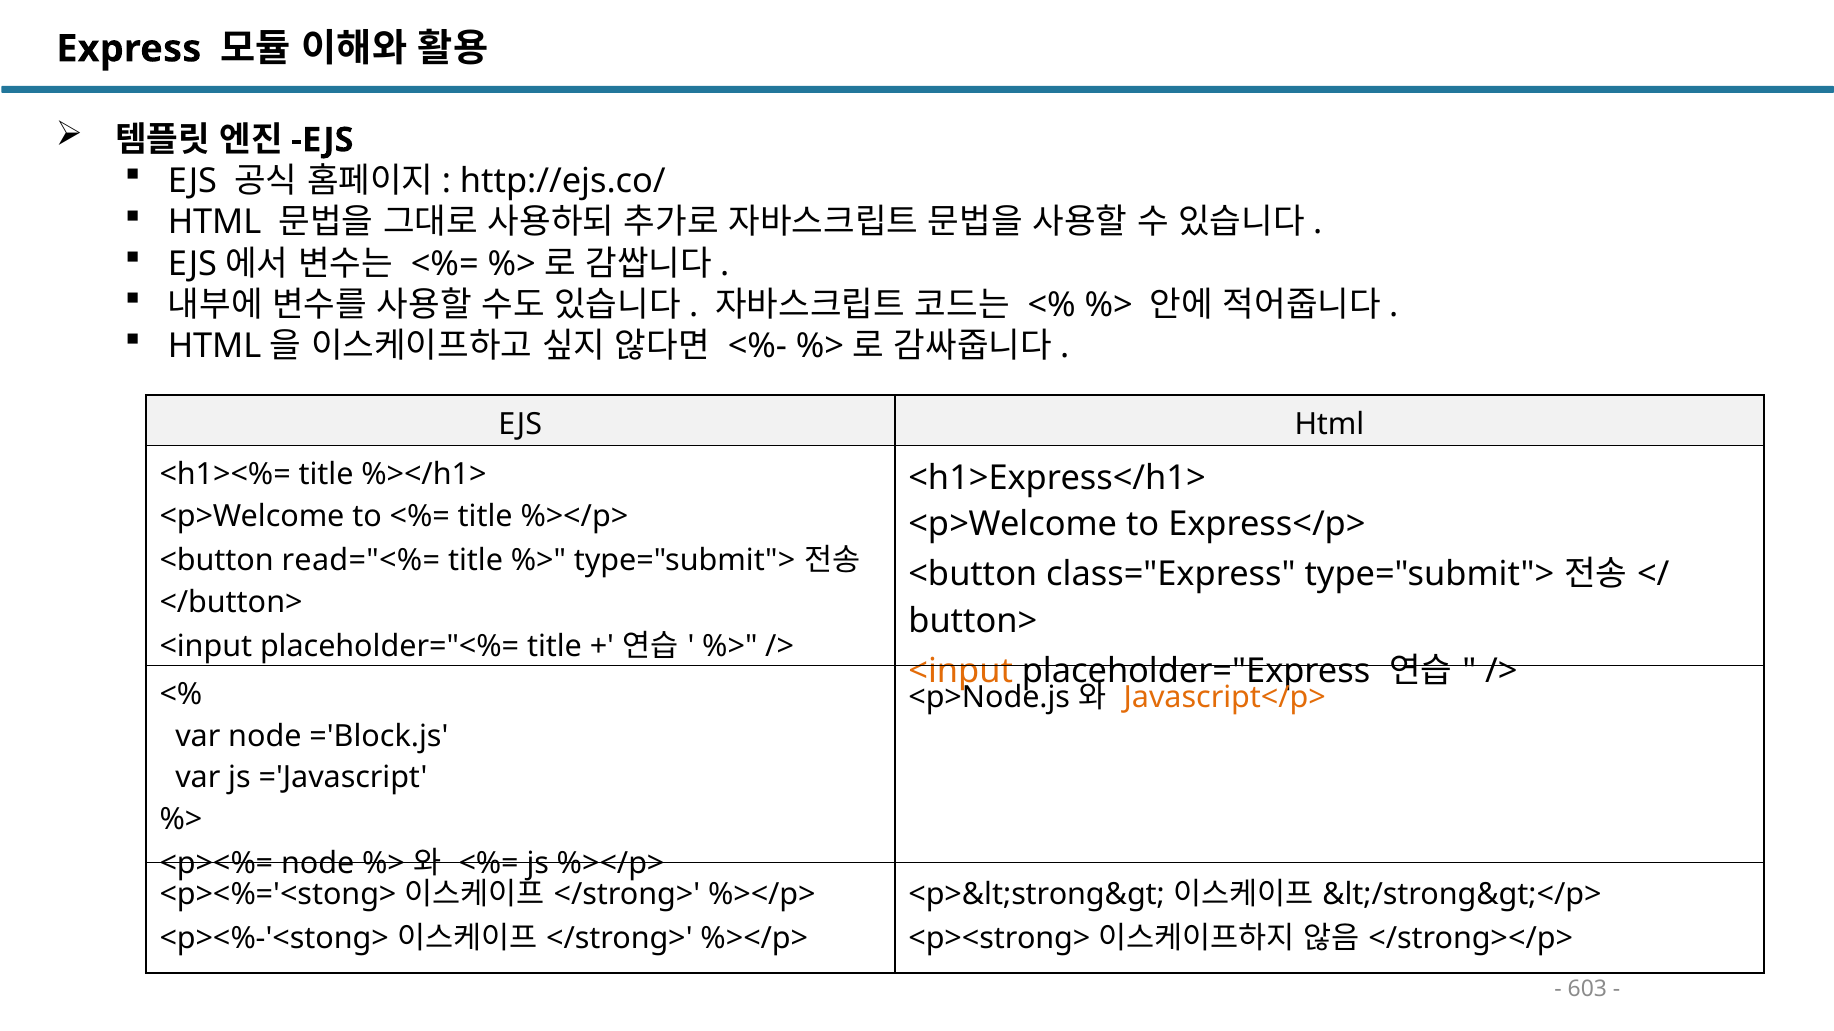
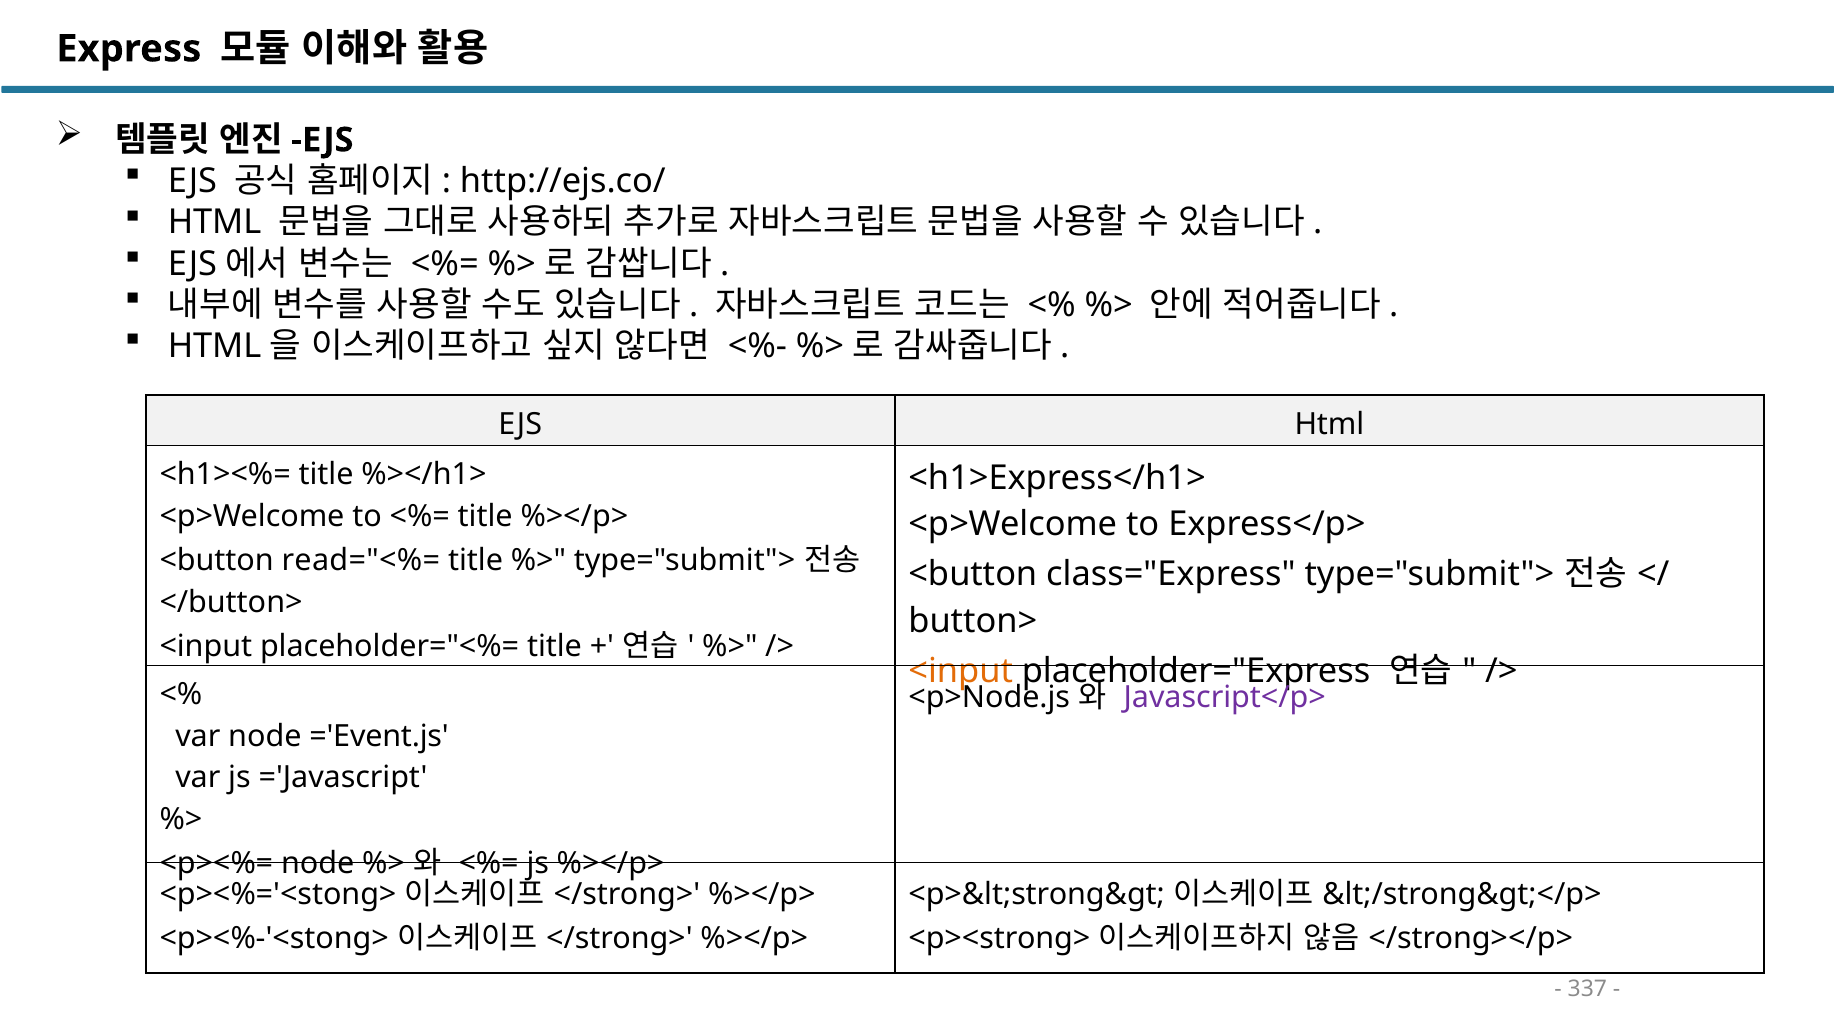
Javascript</p> colour: orange -> purple (1225, 698)
='Block.js: ='Block.js -> ='Event.js (379, 737)
603: 603 -> 337 (1587, 990)
